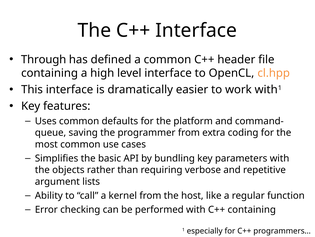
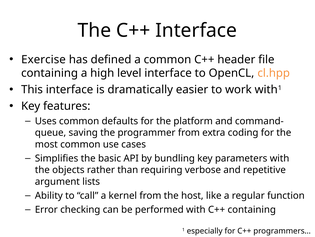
Through: Through -> Exercise (43, 59)
